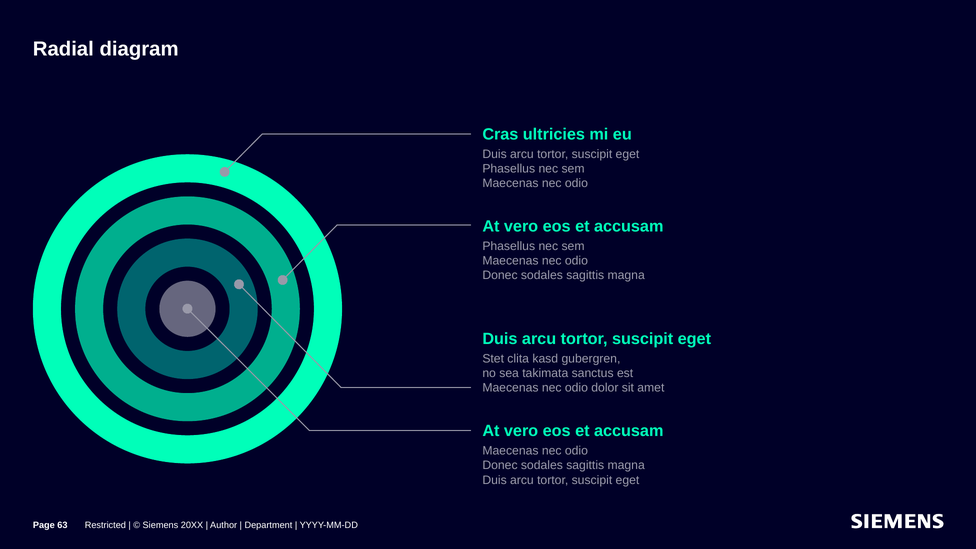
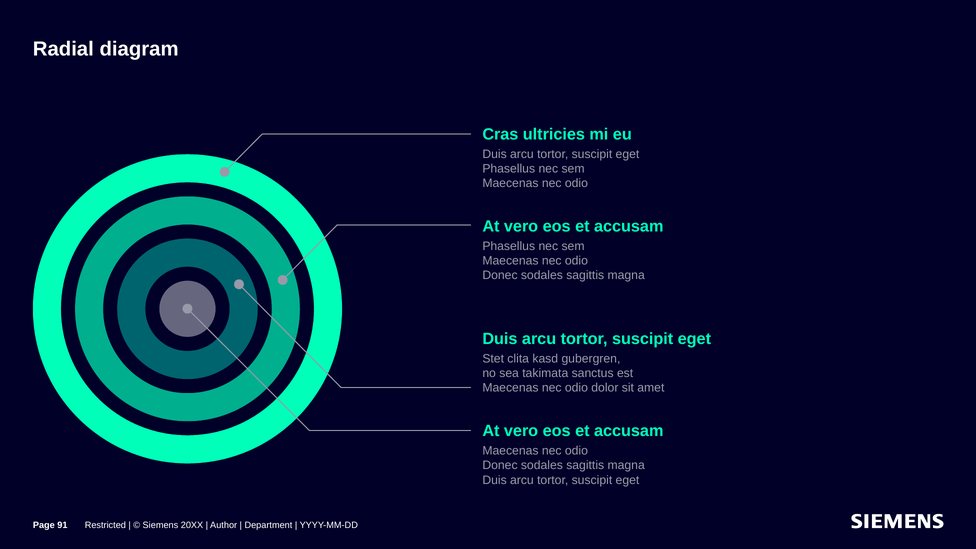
63: 63 -> 91 (62, 525)
